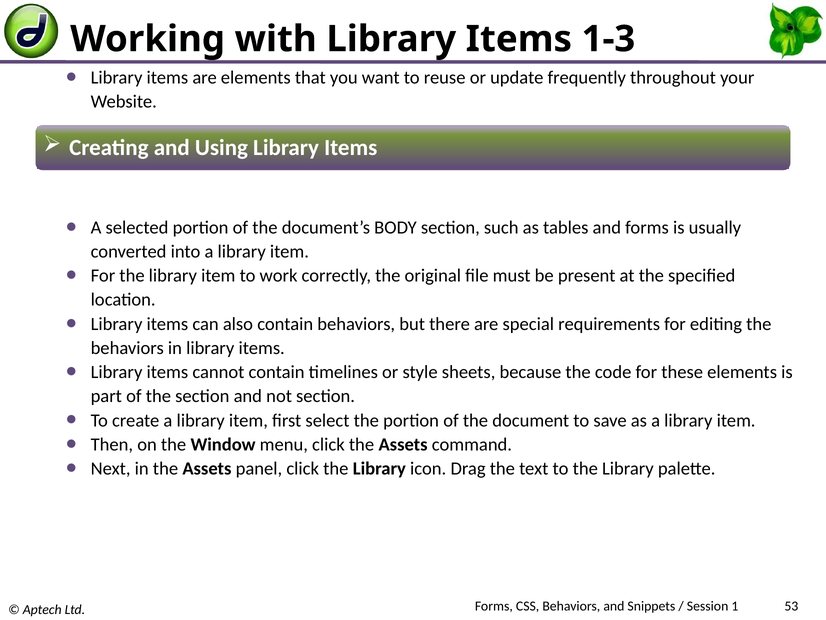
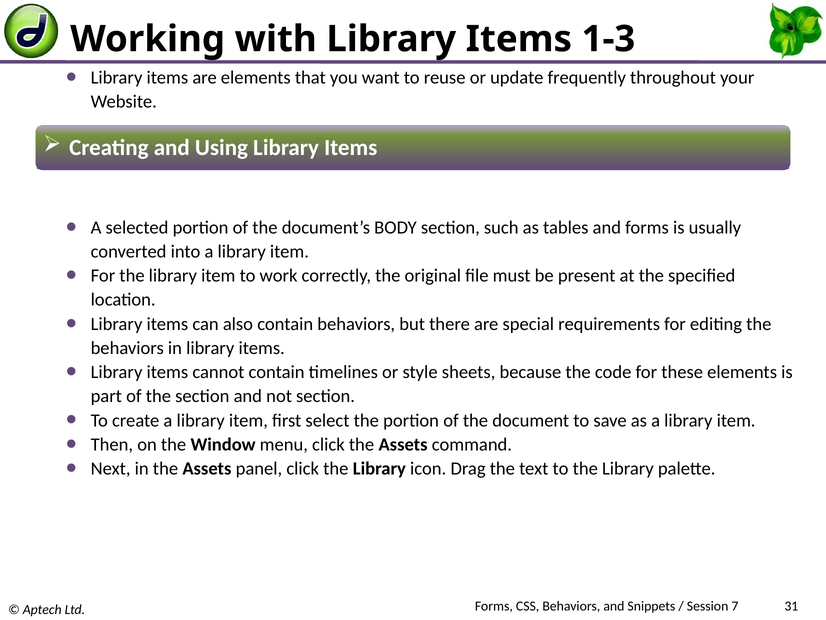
1: 1 -> 7 (735, 606)
53: 53 -> 31 (791, 606)
